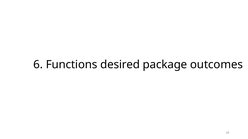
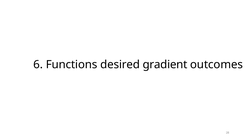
package: package -> gradient (165, 65)
